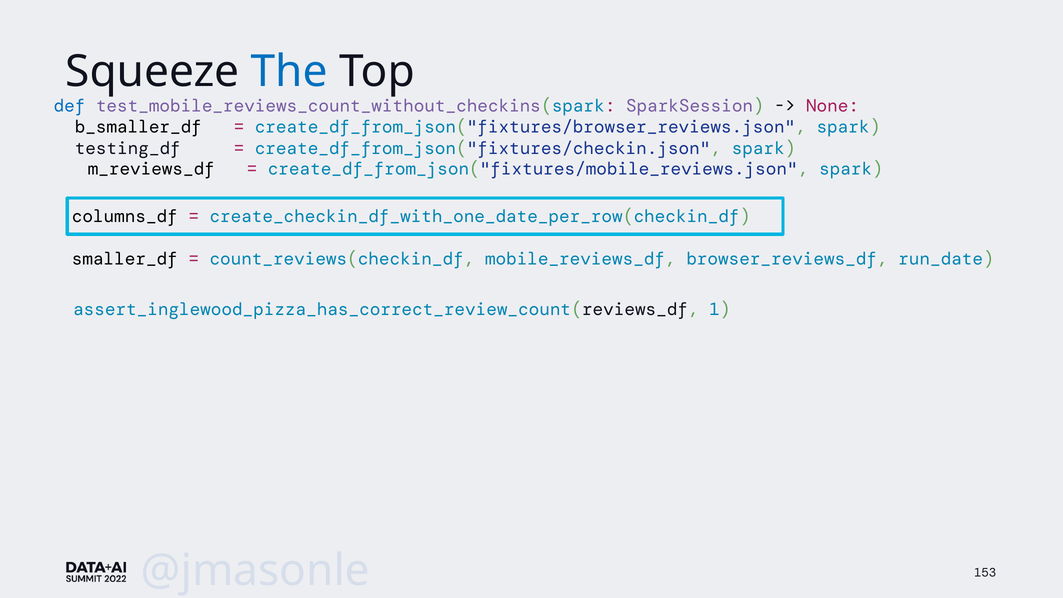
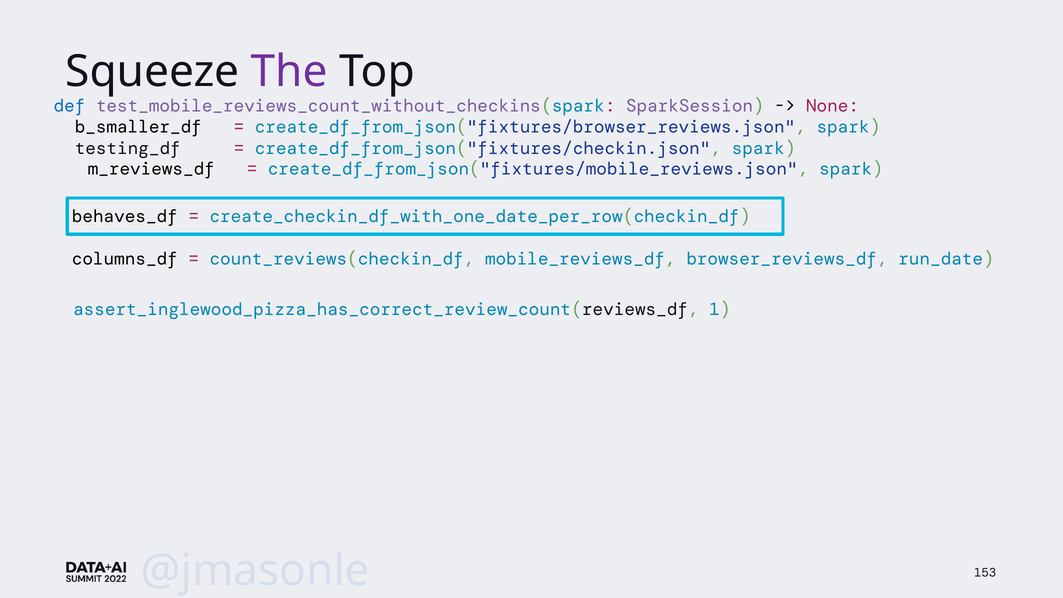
The colour: blue -> purple (289, 72)
columns_df: columns_df -> behaves_df (125, 216)
smaller_df: smaller_df -> columns_df (125, 259)
